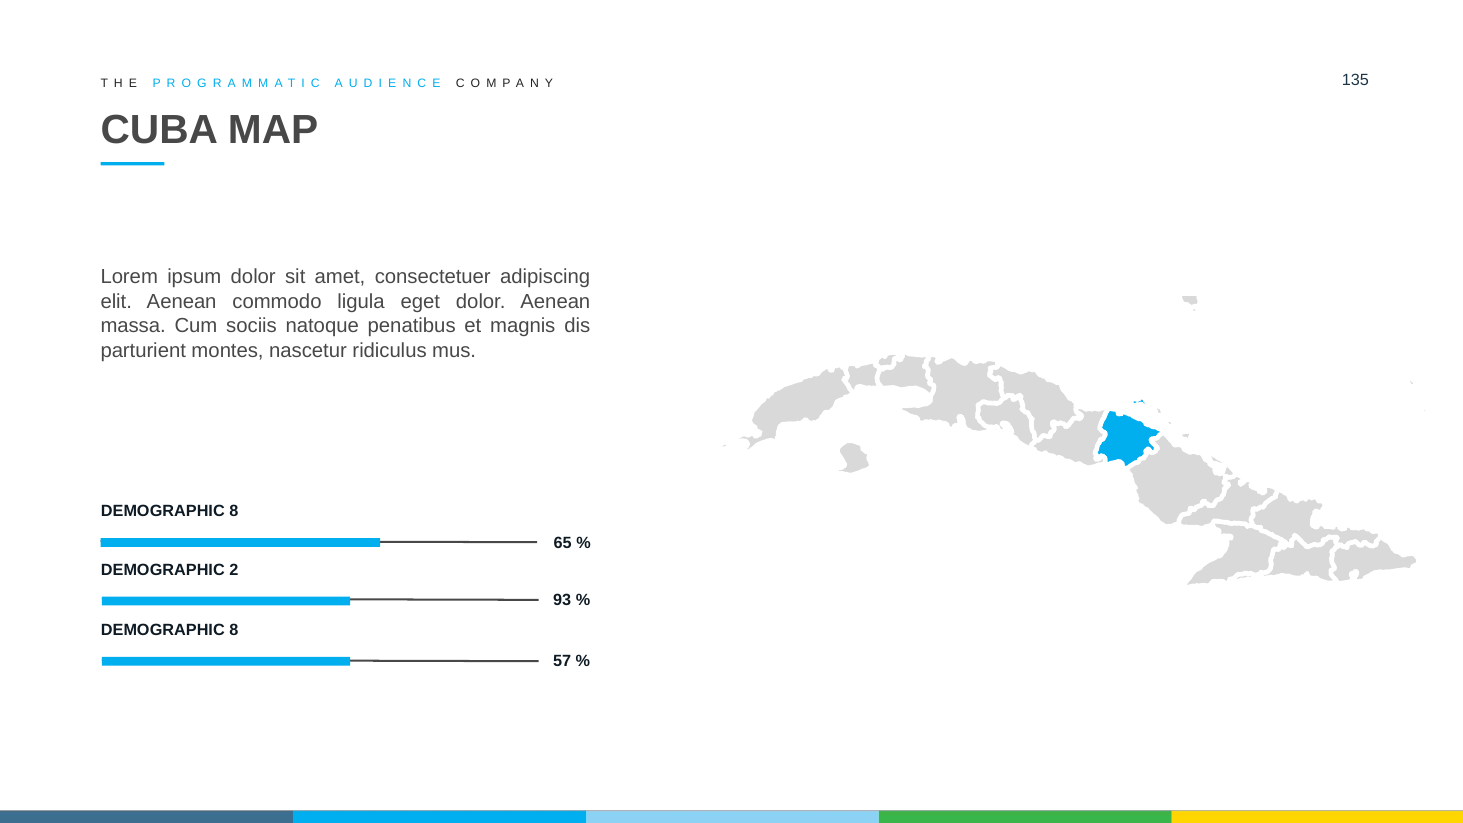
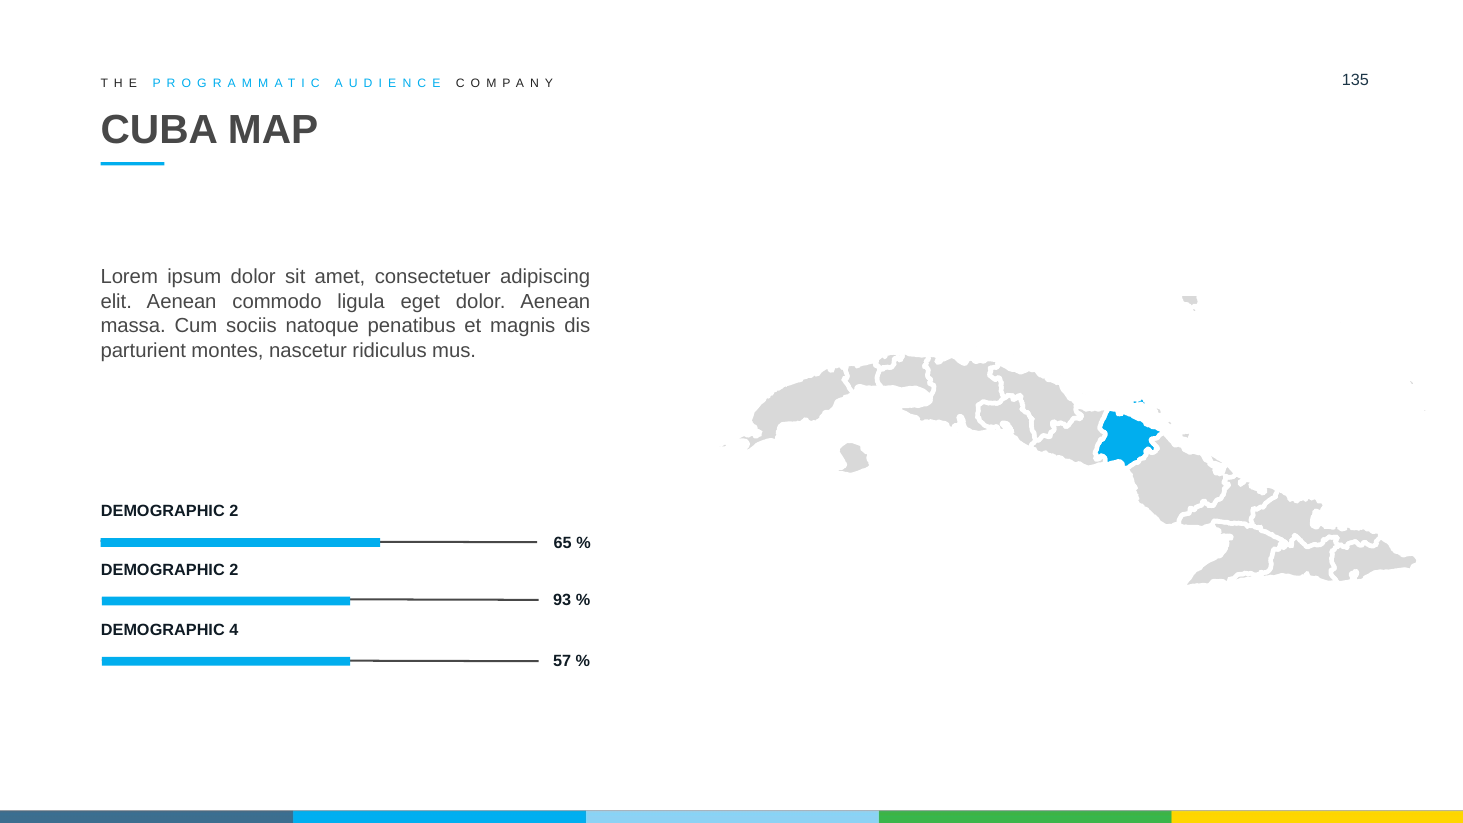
8: 8 -> 2 (234, 511)
8: 8 -> 4 (234, 630)
